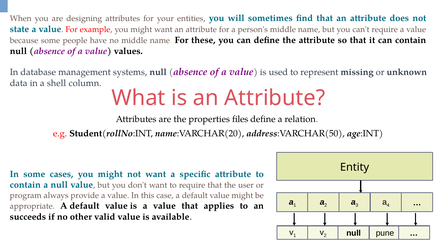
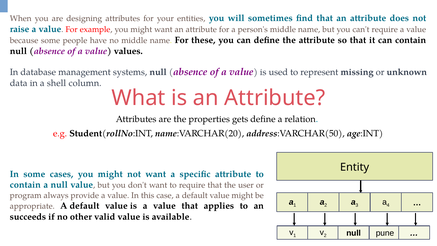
state: state -> raise (20, 29)
files: files -> gets (240, 119)
